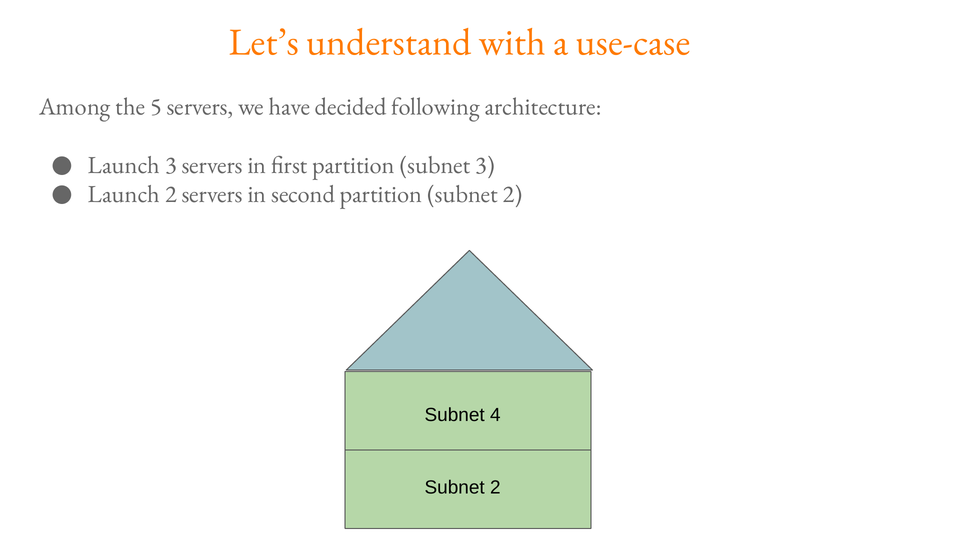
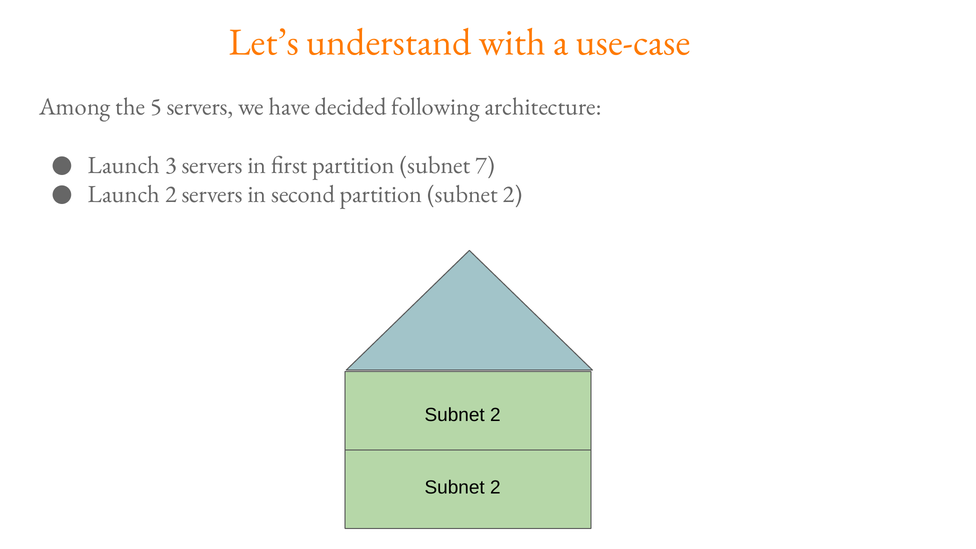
subnet 3: 3 -> 7 (485, 165)
4: 4 -> 2 (495, 415)
